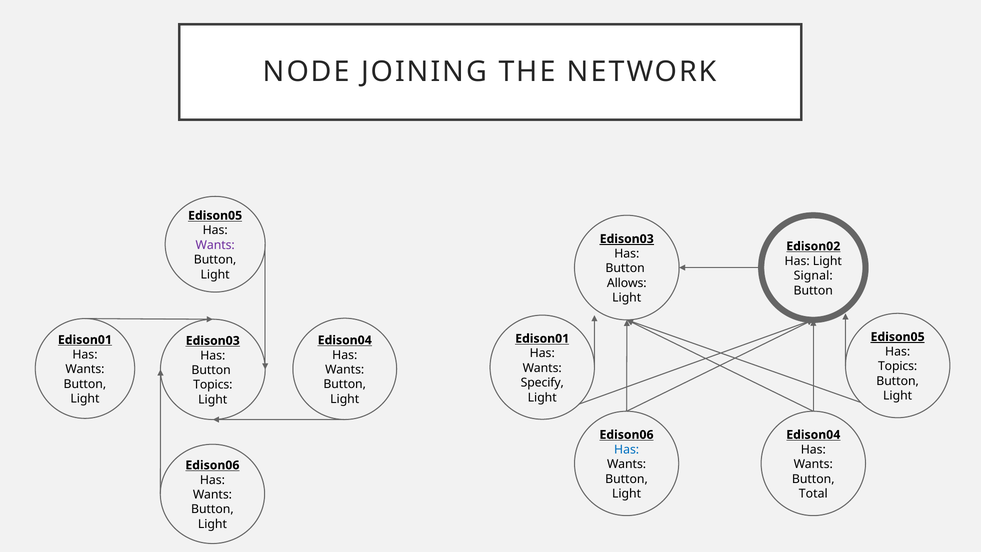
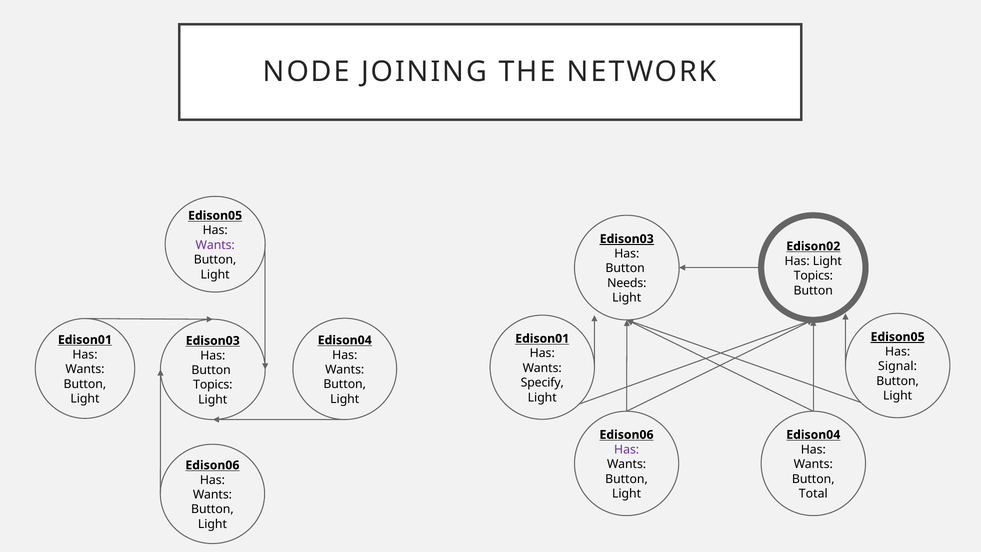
Signal: Signal -> Topics (813, 276)
Allows: Allows -> Needs (627, 283)
Topics: Topics -> Signal (898, 366)
Has colour: blue -> purple (627, 449)
